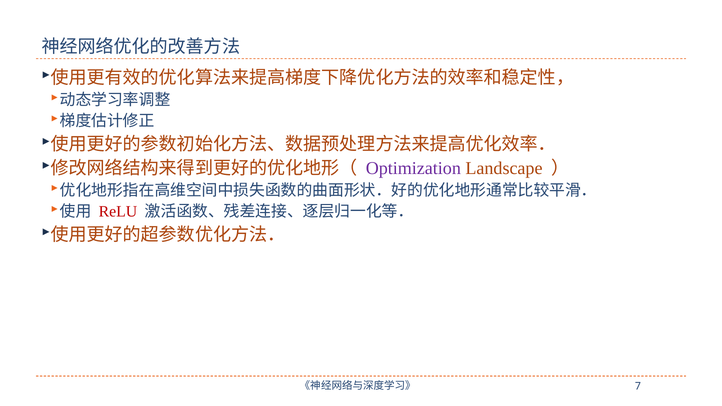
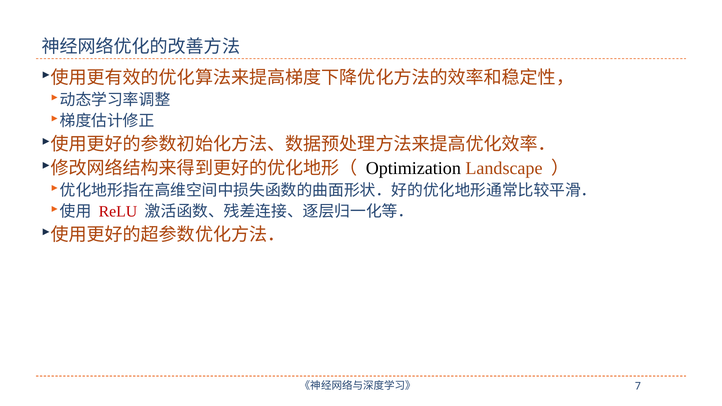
Optimization colour: purple -> black (413, 168)
